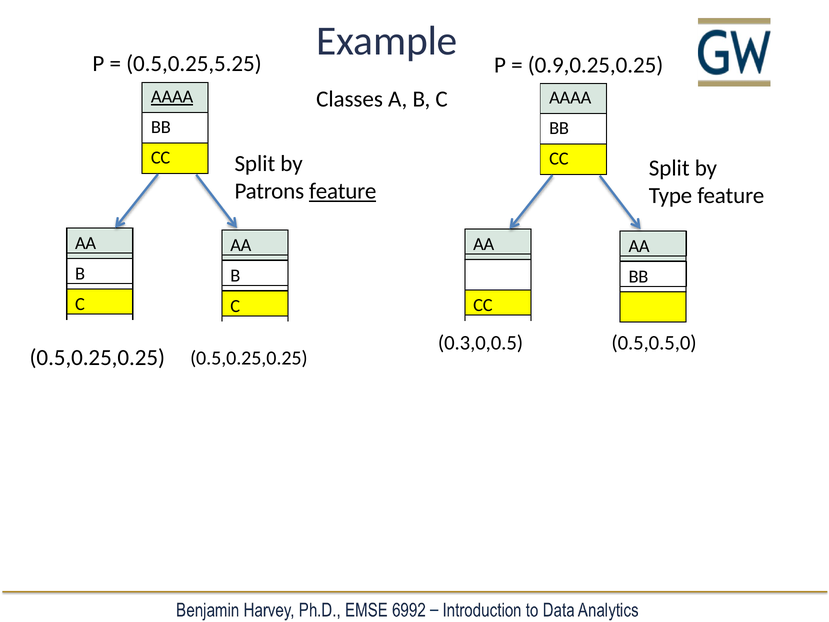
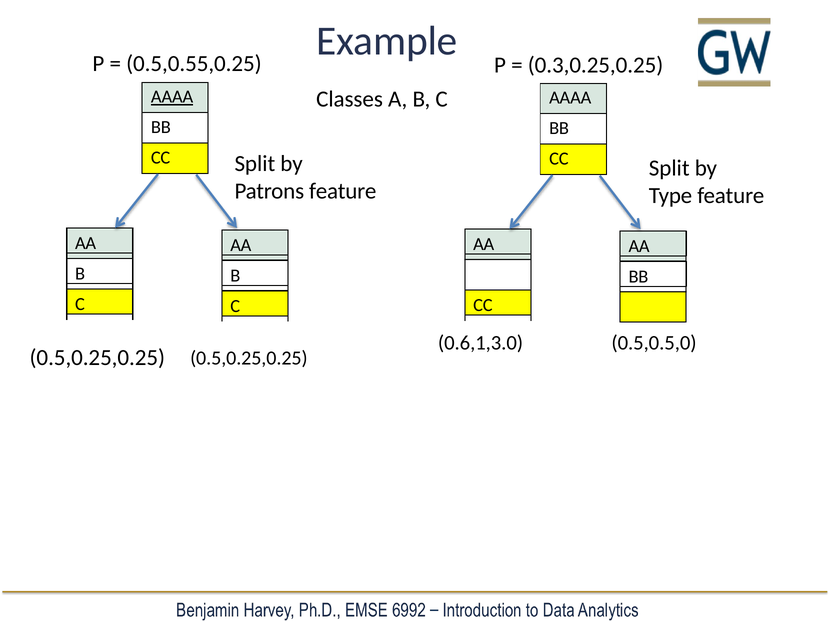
0.5,0.25,5.25: 0.5,0.25,5.25 -> 0.5,0.55,0.25 (194, 64)
0.9,0.25,0.25: 0.9,0.25,0.25 -> 0.3,0.25,0.25 (596, 65)
feature underline: present -> none (343, 191)
0.3,0,0.5: 0.3,0,0.5 -> 0.6,1,3.0 (481, 343)
